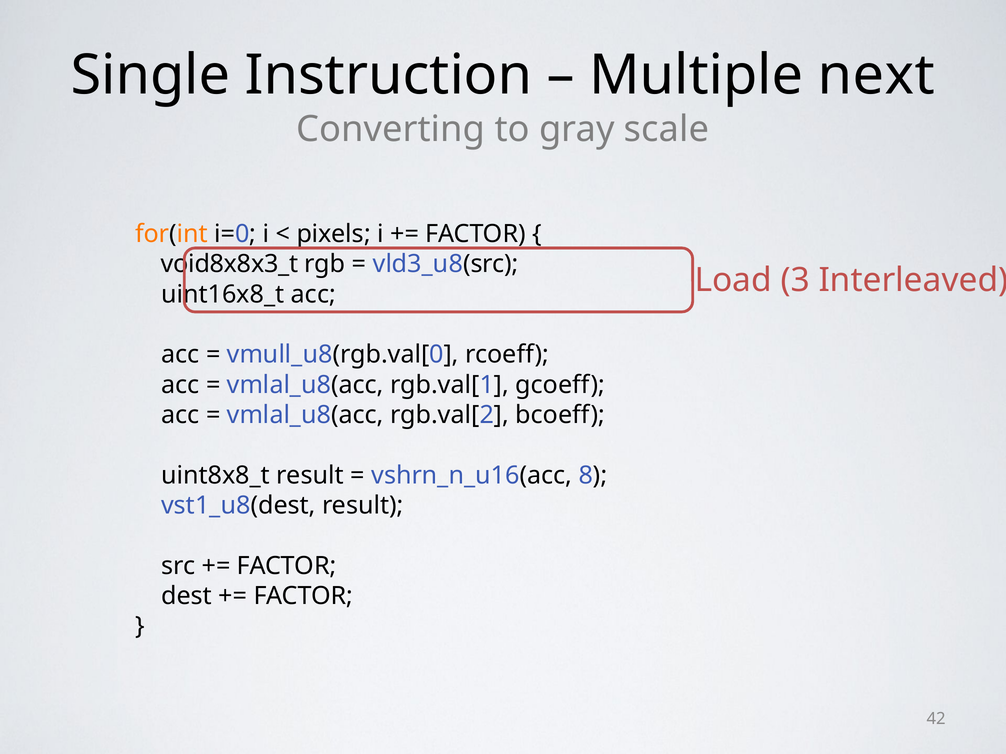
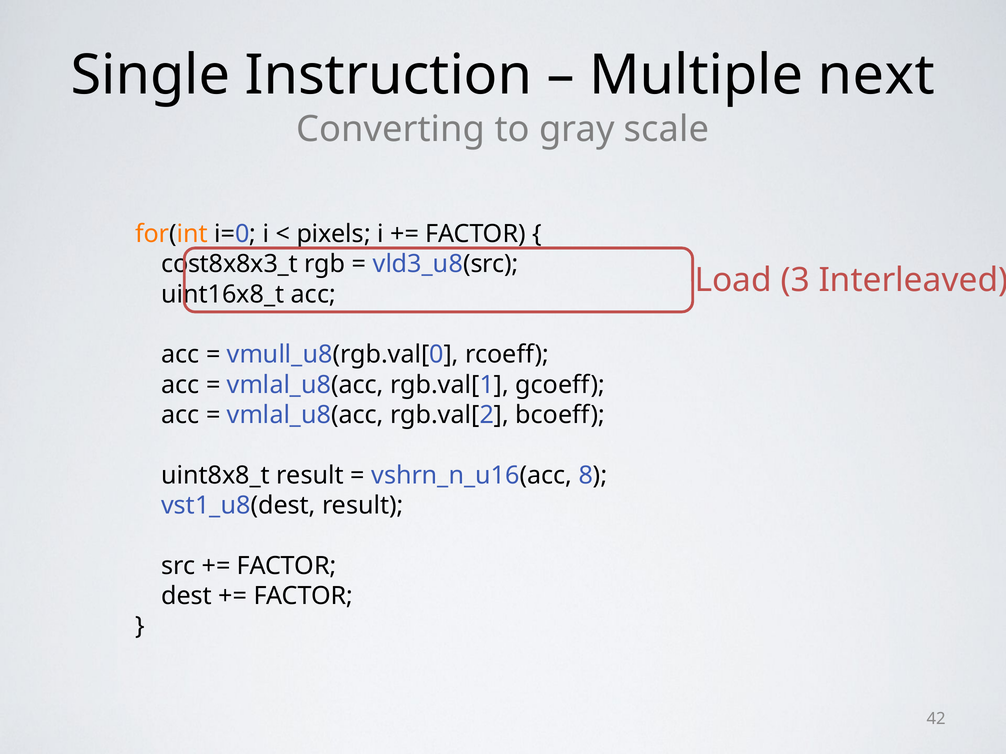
void8x8x3_t: void8x8x3_t -> cost8x8x3_t (229, 264)
